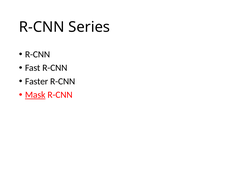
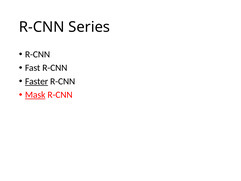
Faster underline: none -> present (37, 81)
